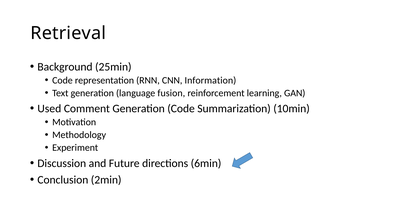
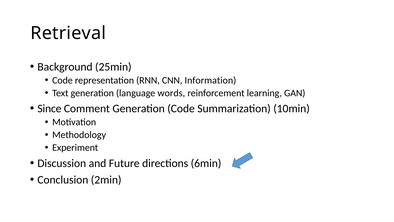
fusion: fusion -> words (171, 93)
Used: Used -> Since (49, 108)
